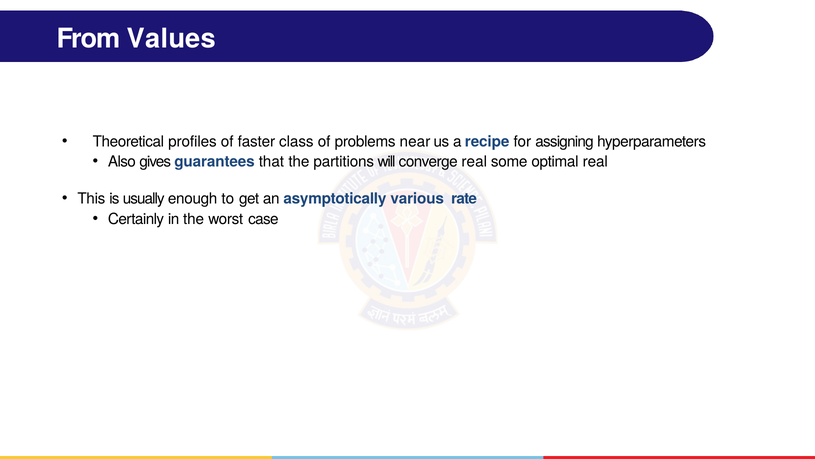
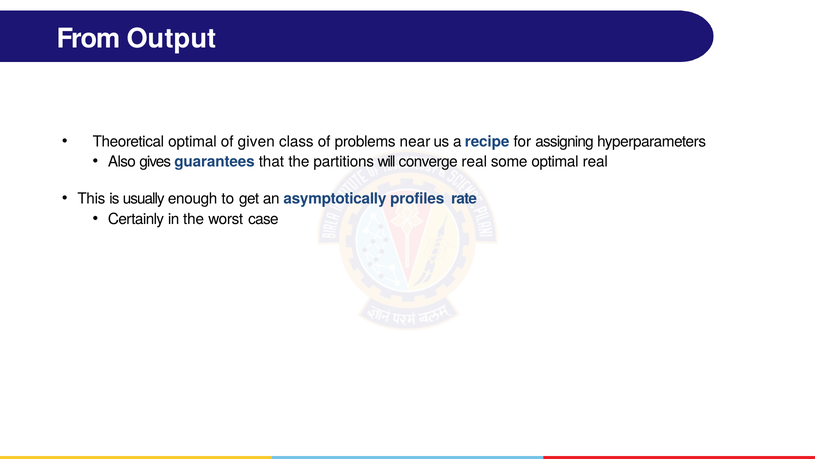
Values: Values -> Output (172, 39)
Theoretical profiles: profiles -> optimal (192, 141)
faster: faster -> given (256, 141)
various: various -> profiles (417, 198)
